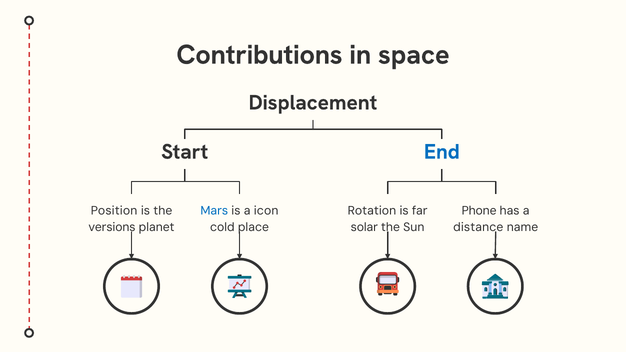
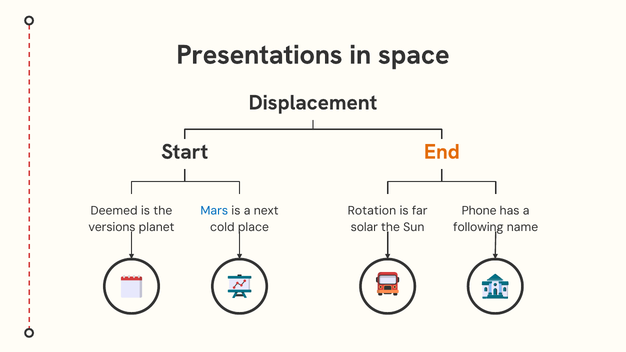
Contributions: Contributions -> Presentations (259, 55)
End colour: blue -> orange (442, 152)
Position: Position -> Deemed (114, 211)
icon: icon -> next (266, 211)
distance: distance -> following (478, 227)
